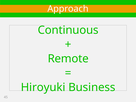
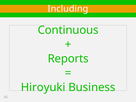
Approach: Approach -> Including (68, 9)
Remote: Remote -> Reports (68, 59)
